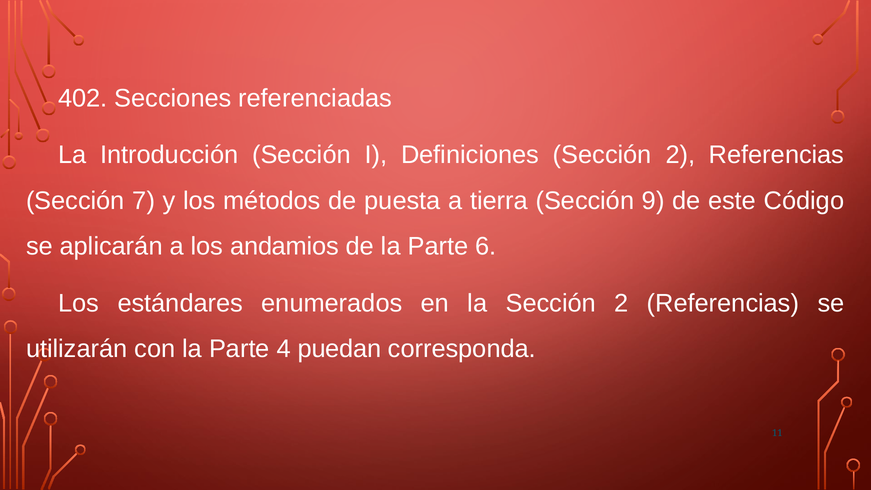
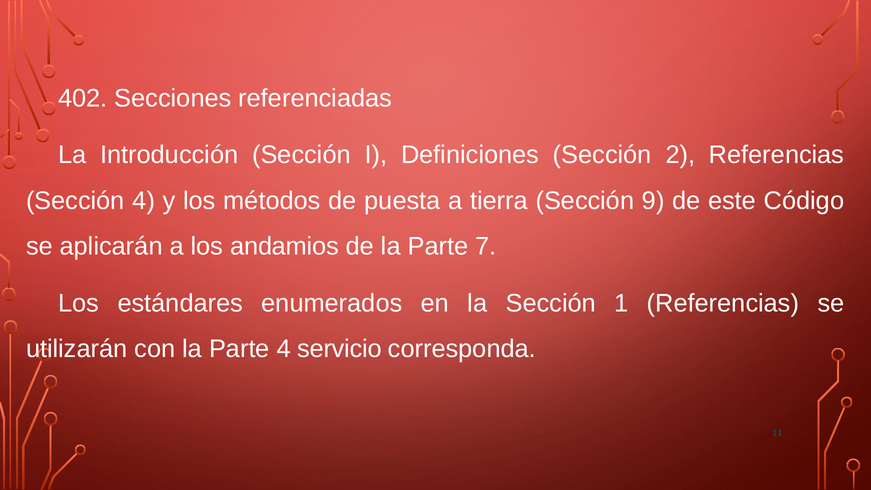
Sección 7: 7 -> 4 (144, 201)
6: 6 -> 7 (486, 246)
la Sección 2: 2 -> 1 (621, 303)
puedan: puedan -> servicio (339, 349)
